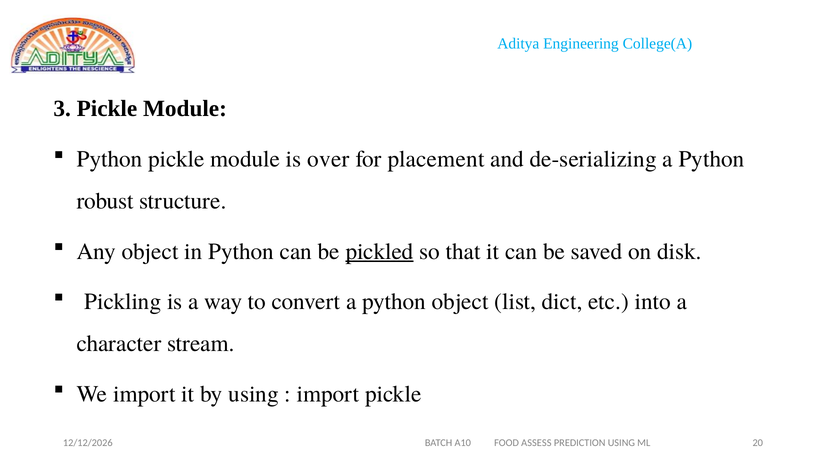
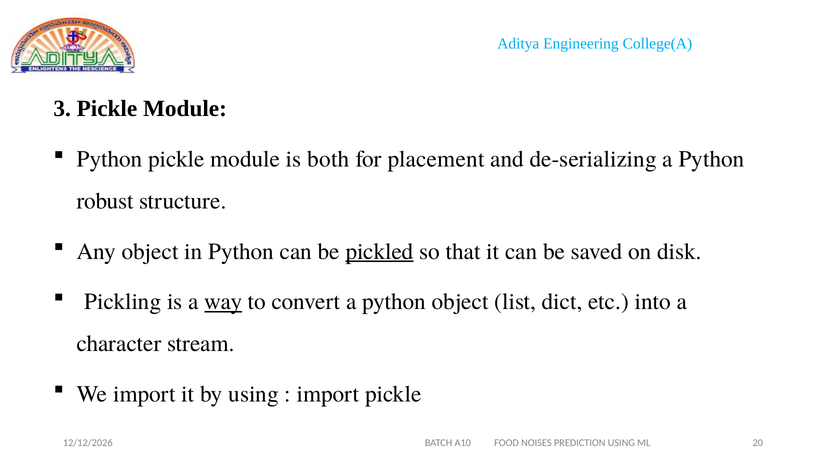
over: over -> both (328, 159)
way underline: none -> present (223, 302)
ASSESS: ASSESS -> NOISES (536, 444)
